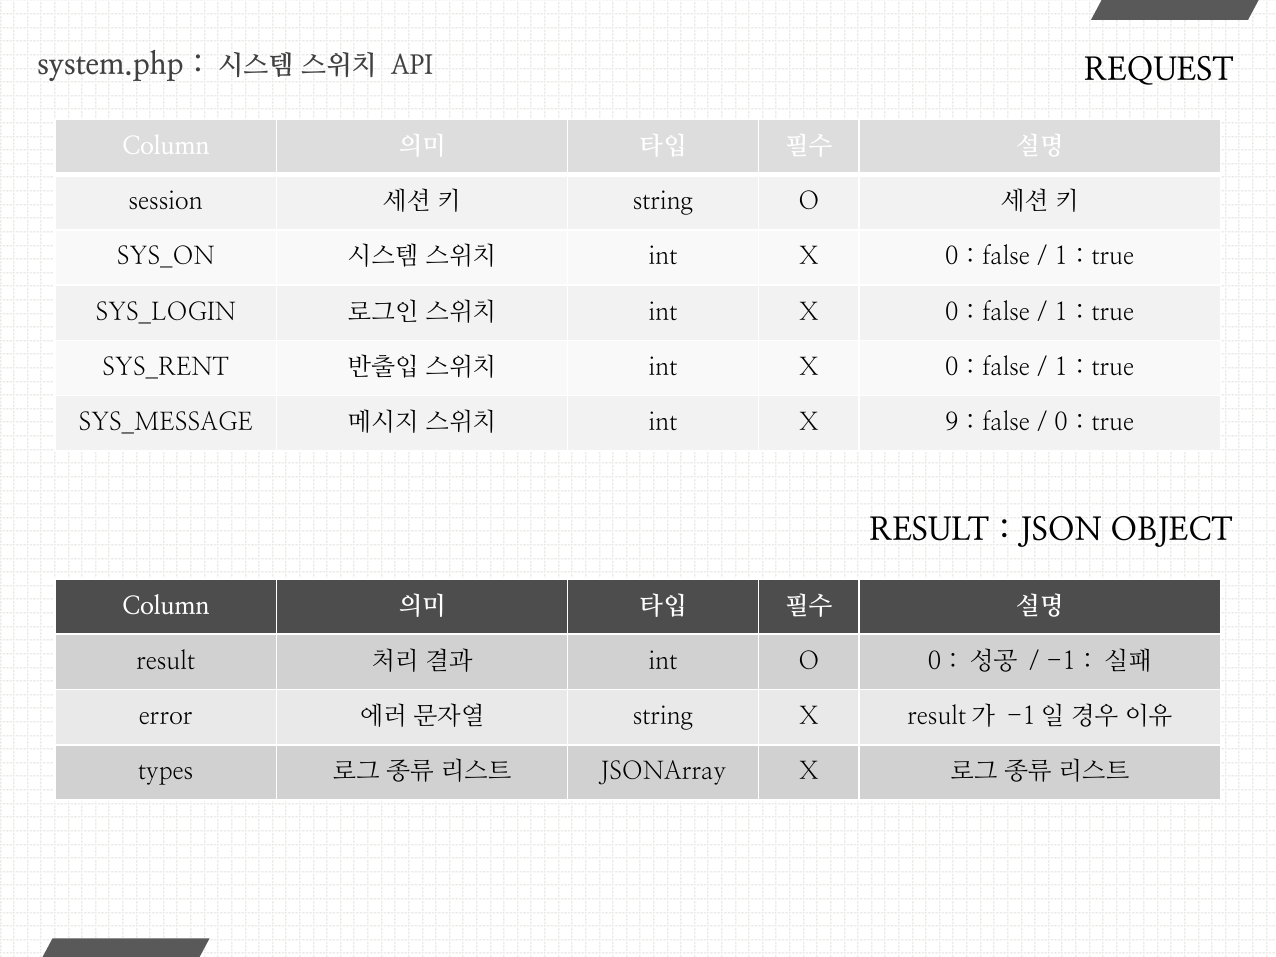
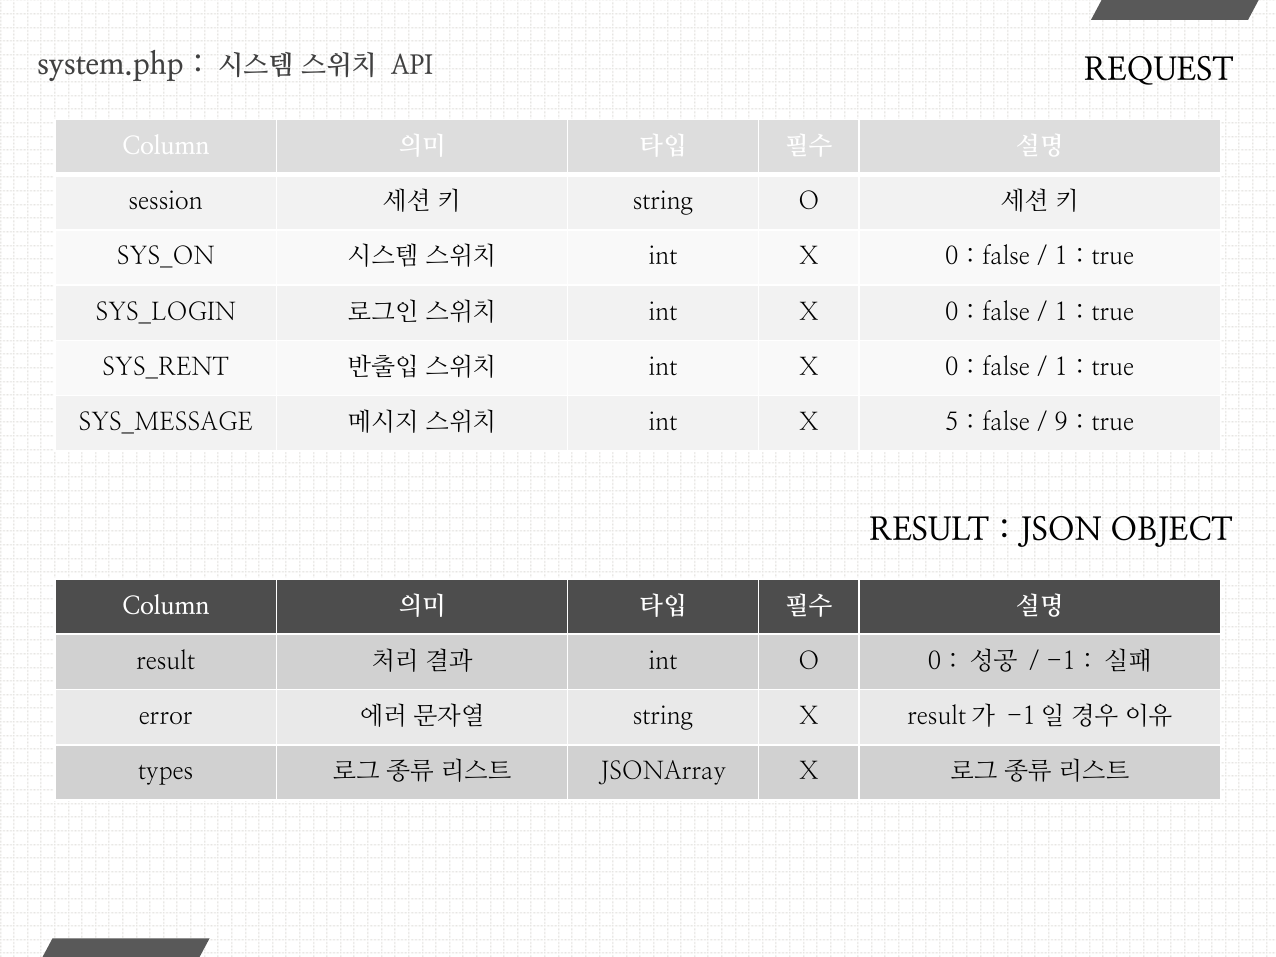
9: 9 -> 5 (952, 423)
0: 0 -> 9 (1061, 423)
